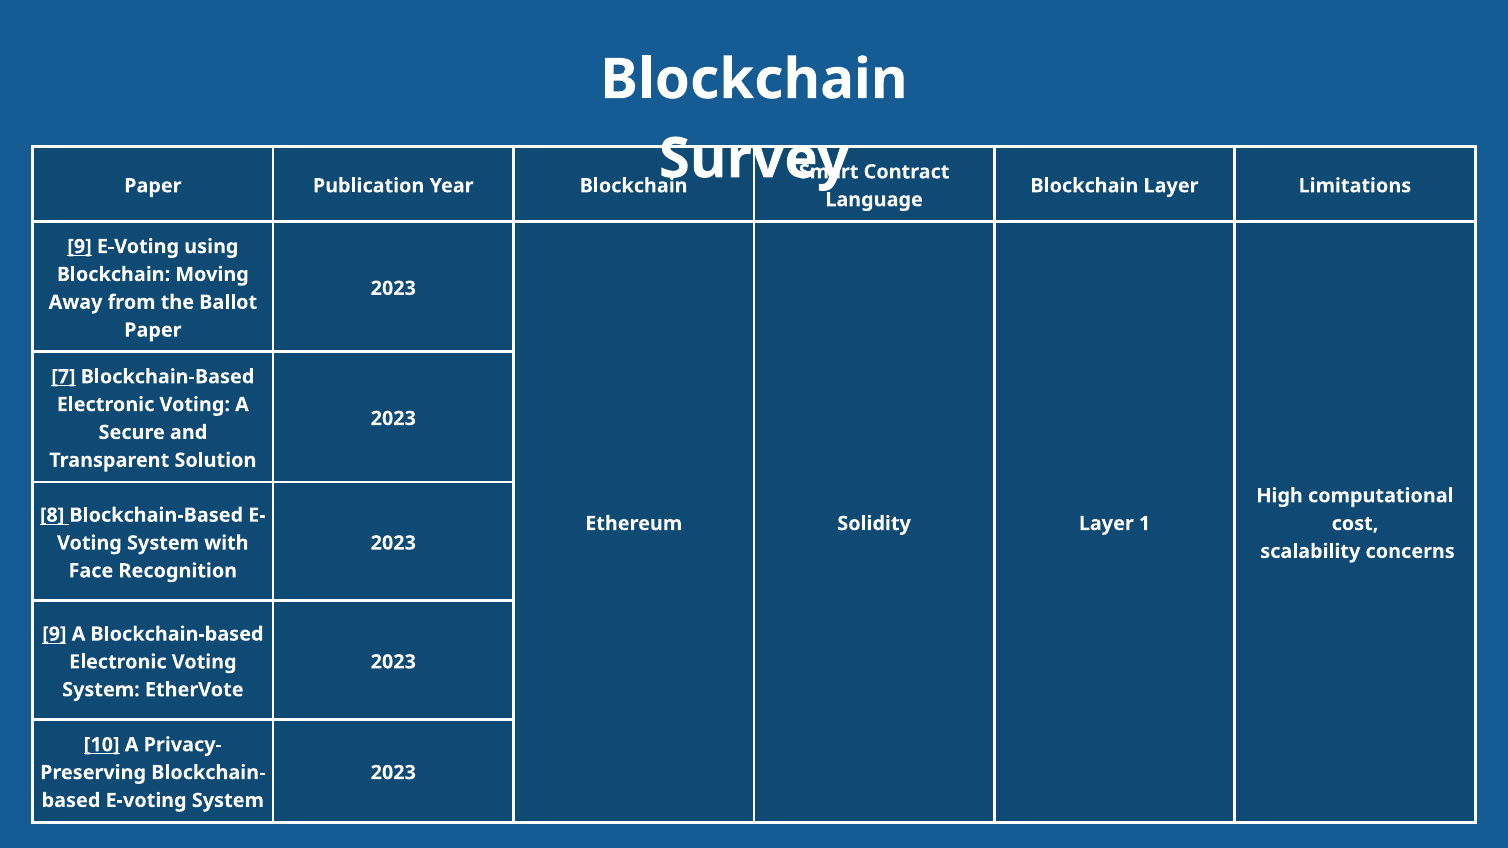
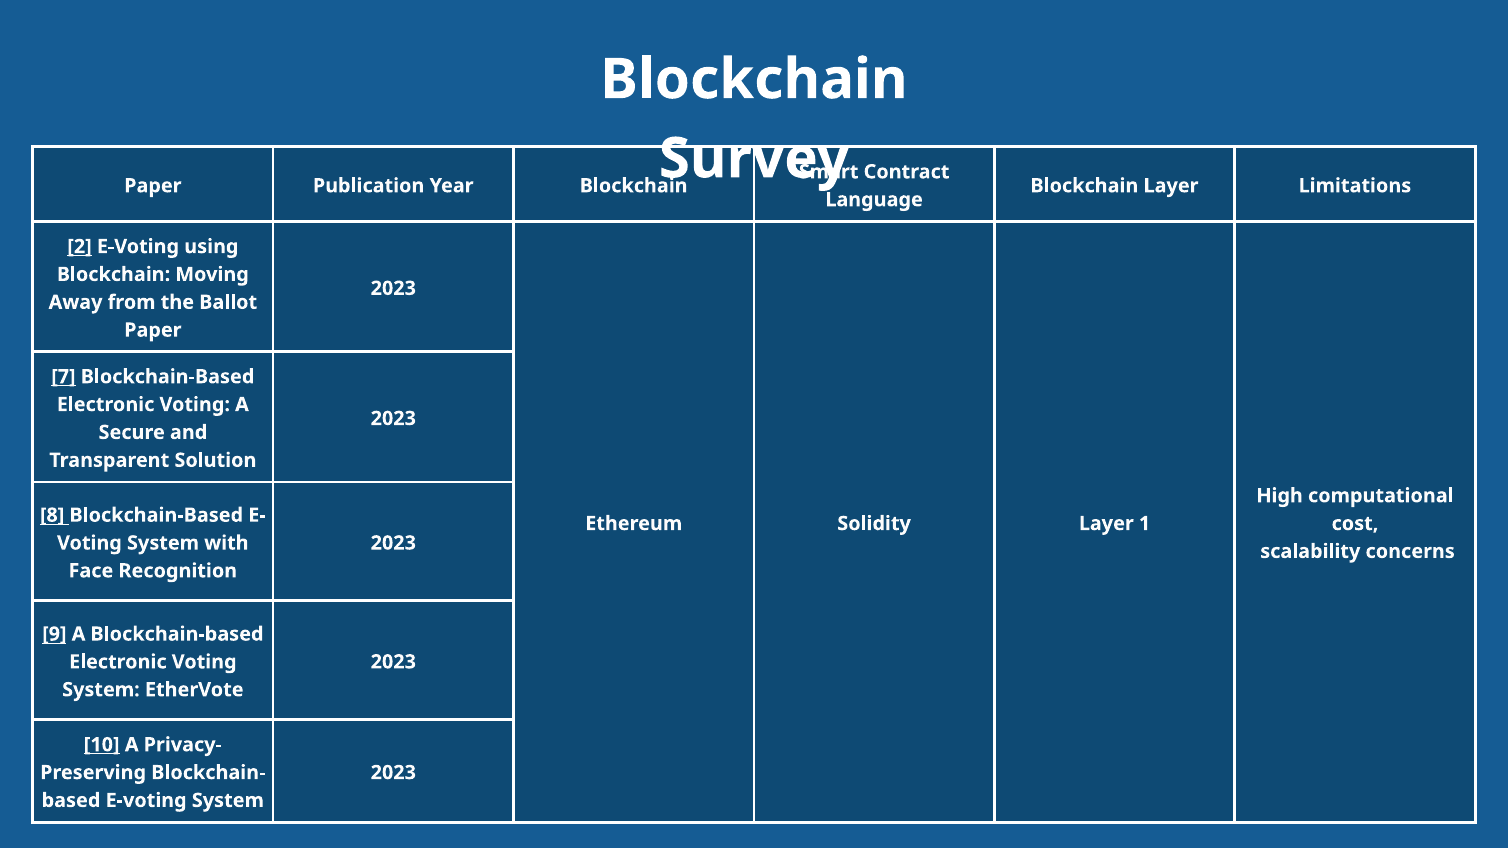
9: 9 -> 2 (79, 247)
